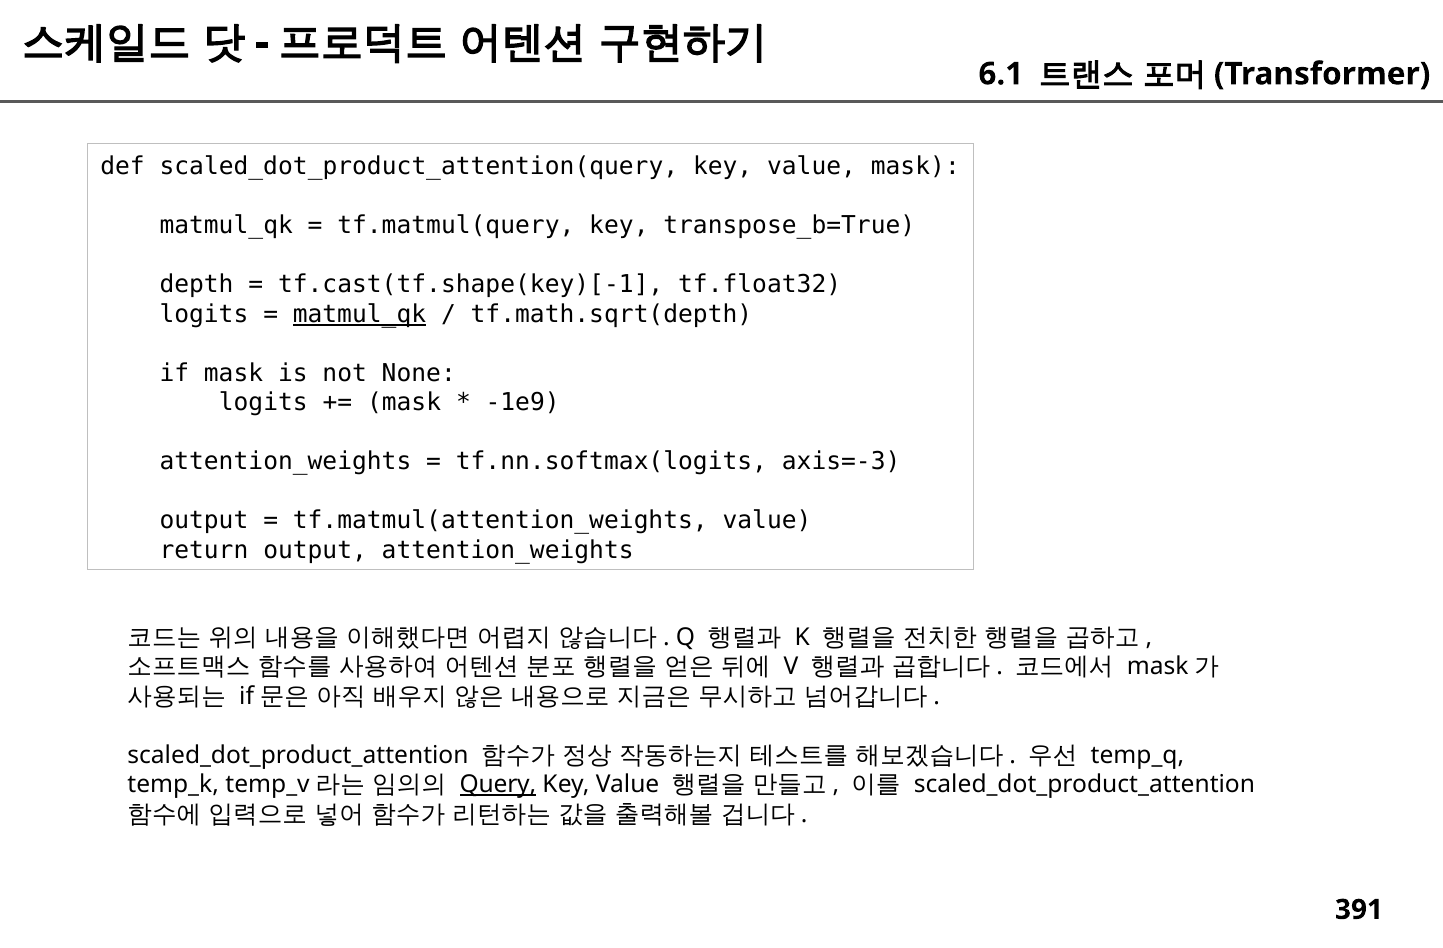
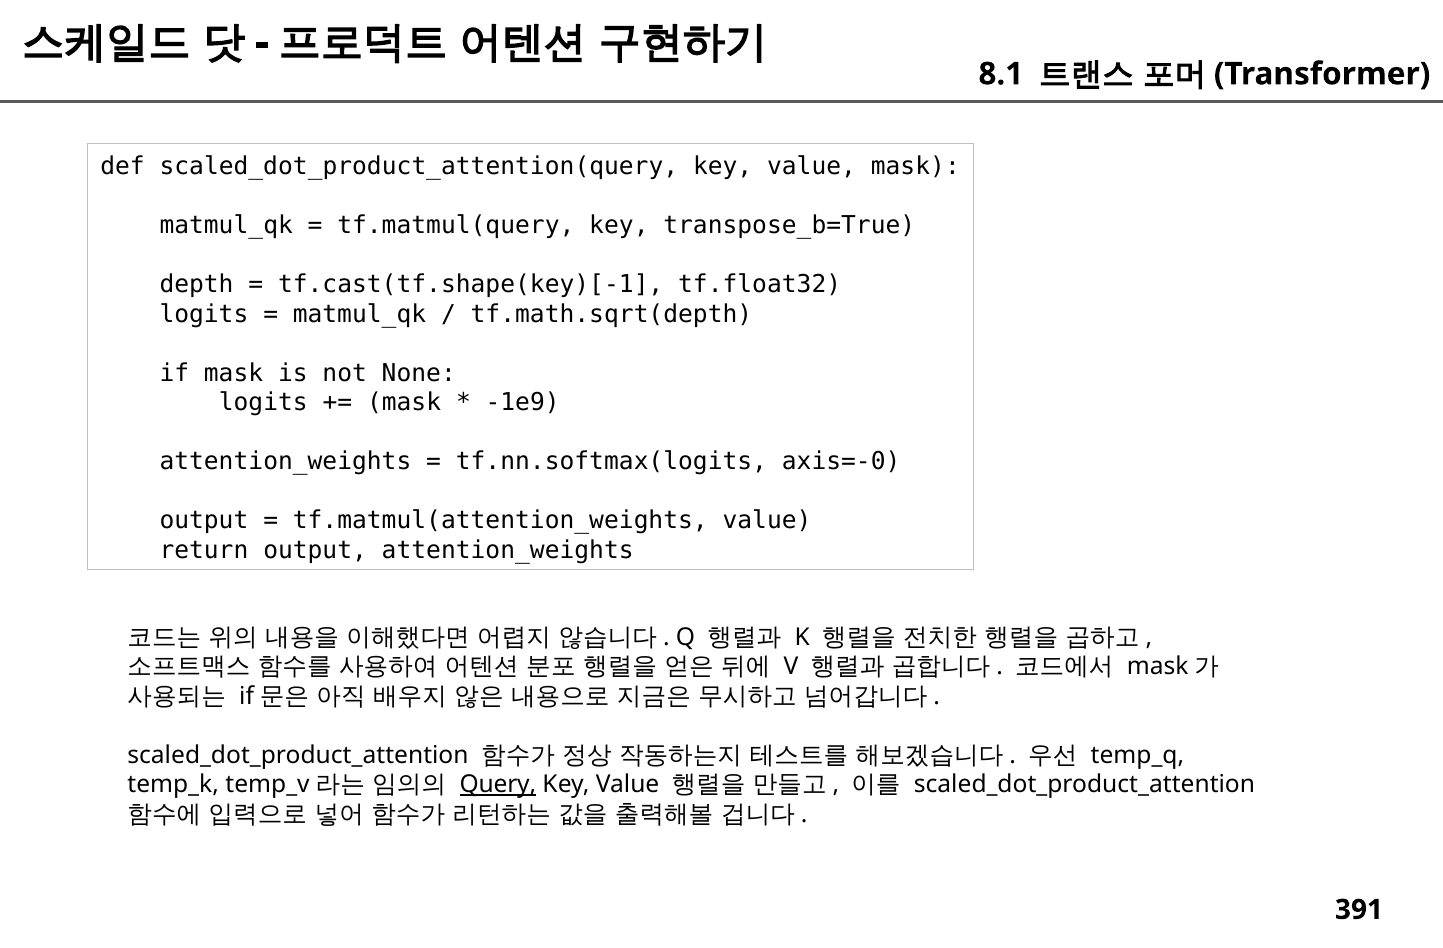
6.1: 6.1 -> 8.1 (1001, 74)
matmul_qk underline: present -> none (359, 314)
axis=-3: axis=-3 -> axis=-0 (841, 462)
